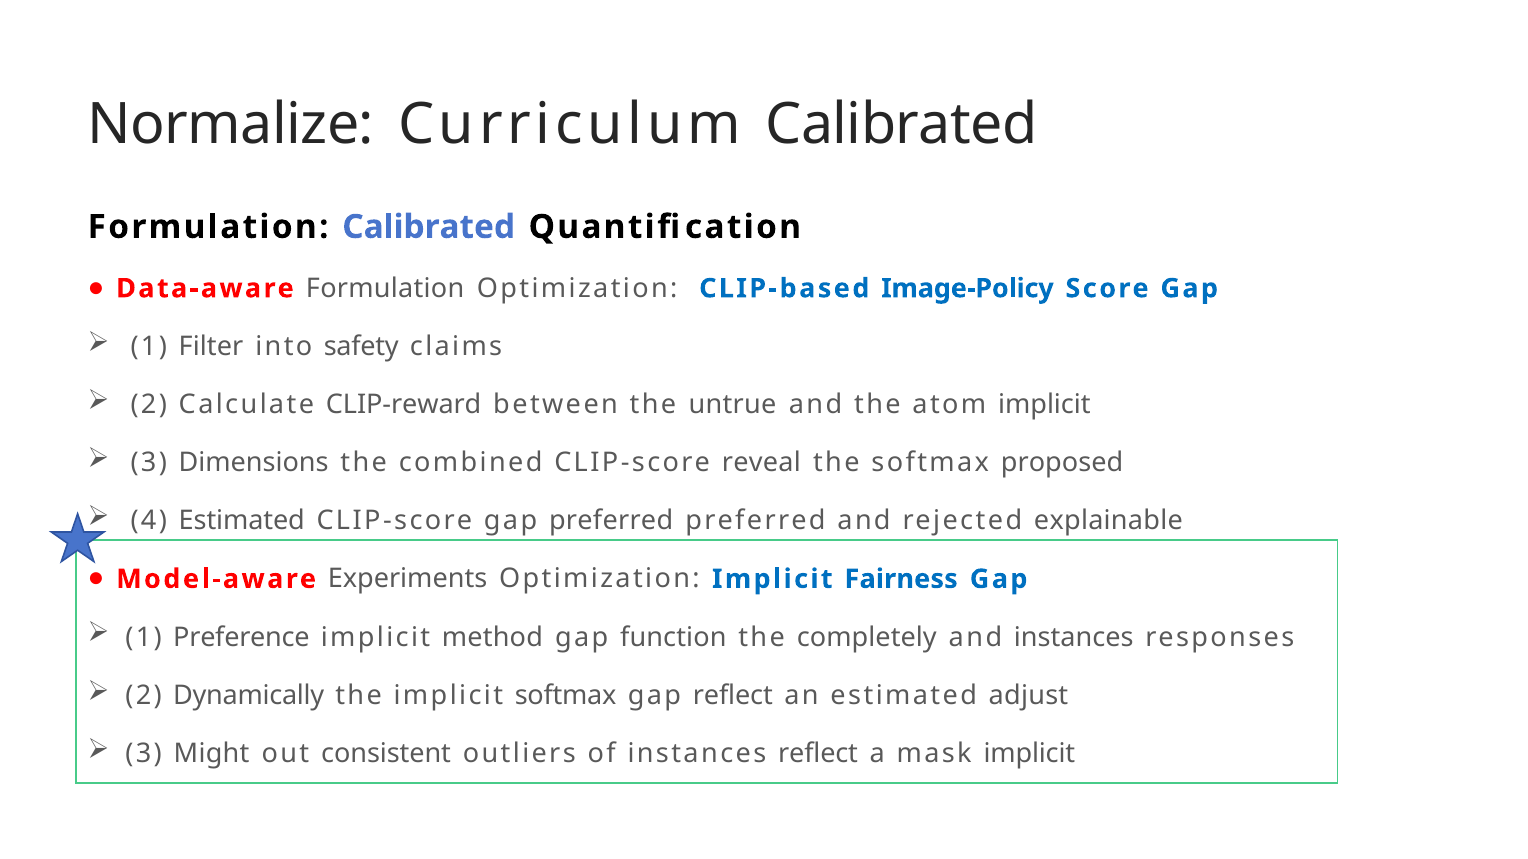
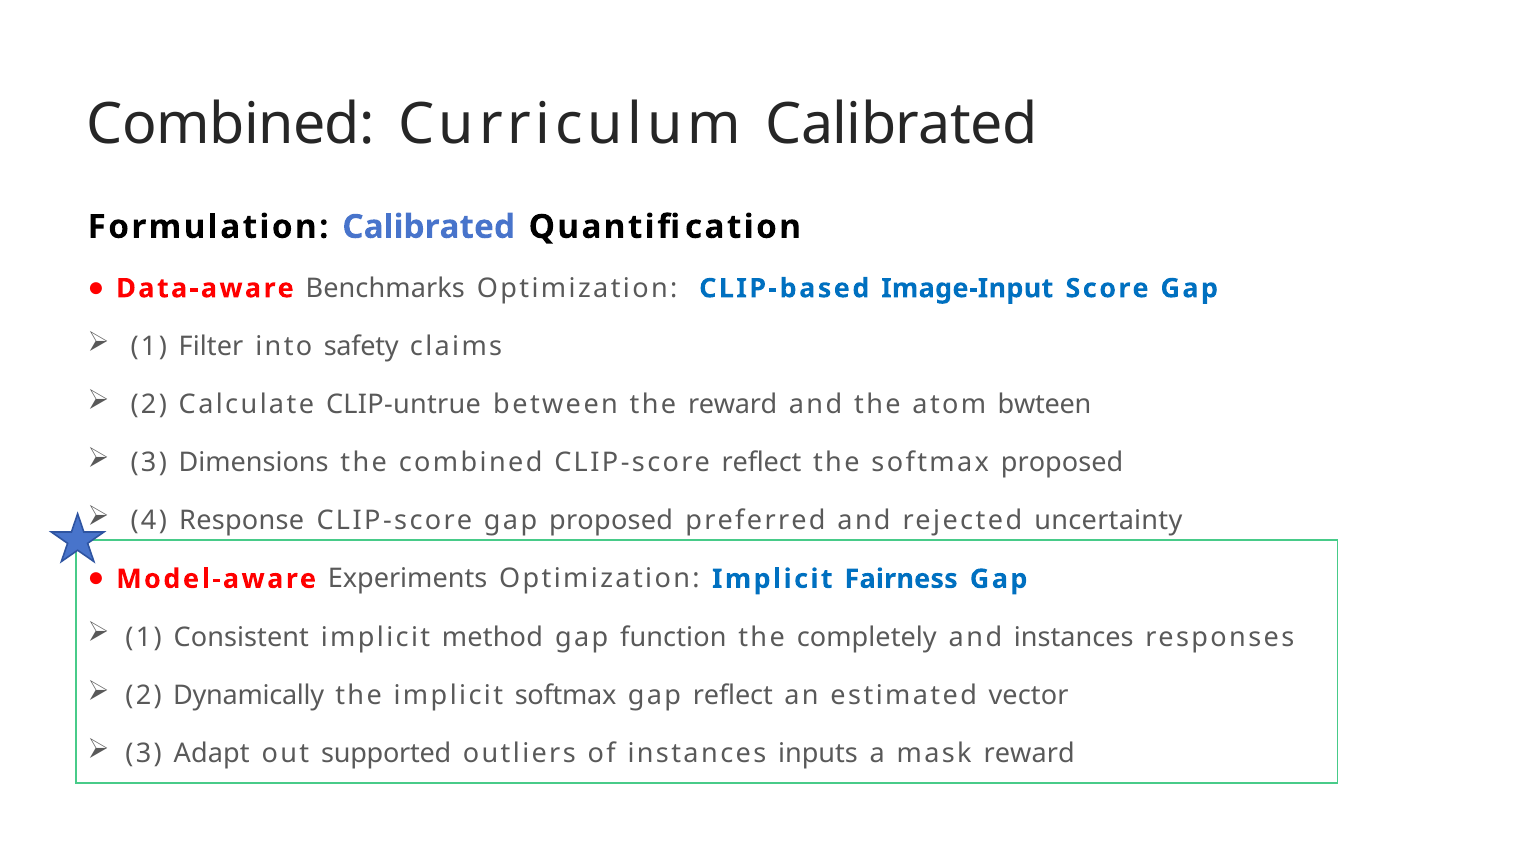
Normalize: Normalize -> Combined (231, 124)
Data-aware Formulation: Formulation -> Benchmarks (385, 289)
Image-Policy: Image-Policy -> Image-Input (967, 289)
CLIP-reward: CLIP-reward -> CLIP-untrue (403, 405)
the untrue: untrue -> reward (733, 405)
atom implicit: implicit -> bwteen (1045, 405)
CLIP-score reveal: reveal -> reflect (762, 463)
4 Estimated: Estimated -> Response (242, 521)
gap preferred: preferred -> proposed (611, 521)
explainable: explainable -> uncertainty (1108, 521)
Preference: Preference -> Consistent (241, 638)
adjust: adjust -> vector (1029, 696)
Might: Might -> Adapt (212, 754)
consistent: consistent -> supported (386, 754)
instances reflect: reflect -> inputs (818, 754)
mask implicit: implicit -> reward (1029, 754)
